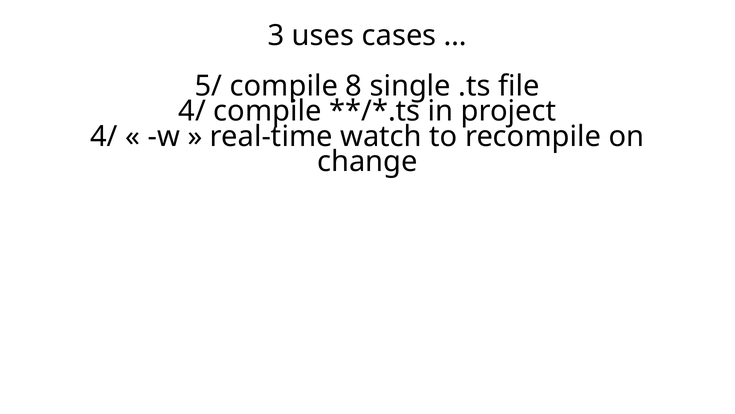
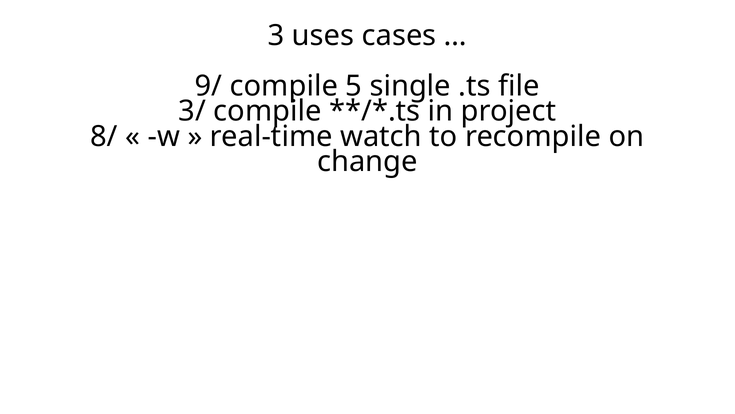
5/: 5/ -> 9/ (209, 86)
8: 8 -> 5 (354, 86)
4/: 4/ -> 3/ (192, 111)
4/: 4/ -> 8/ (104, 136)
